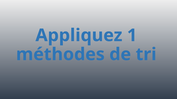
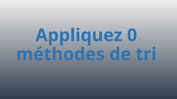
1: 1 -> 0 (132, 36)
